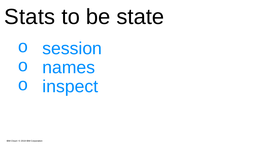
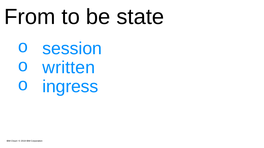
Stats: Stats -> From (30, 17)
names: names -> written (69, 68)
inspect: inspect -> ingress (70, 87)
